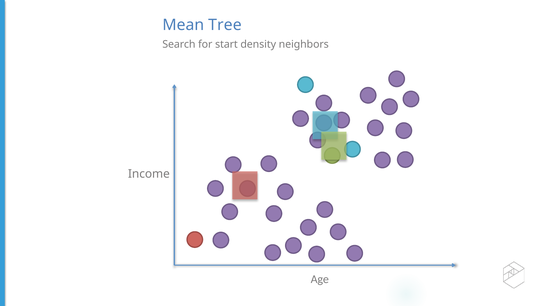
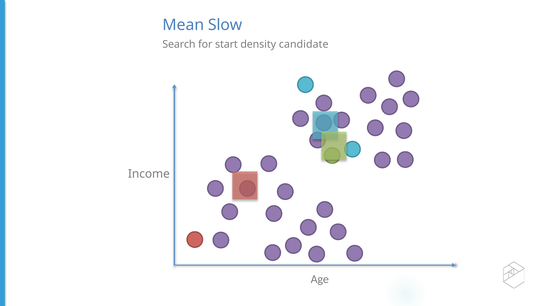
Tree: Tree -> Slow (225, 25)
neighbors: neighbors -> candidate (304, 44)
